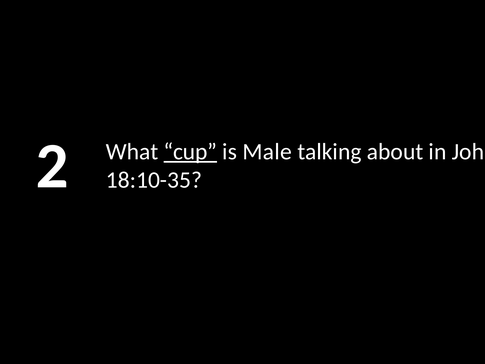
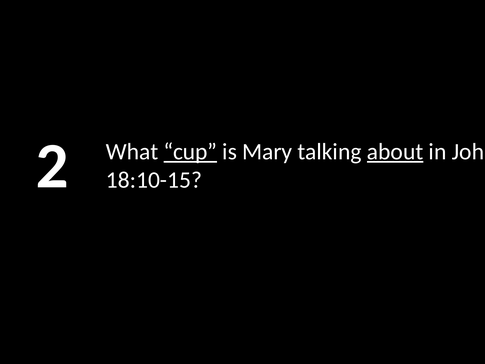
Male: Male -> Mary (267, 152)
about underline: none -> present (395, 152)
18:10-35: 18:10-35 -> 18:10-15 (154, 180)
